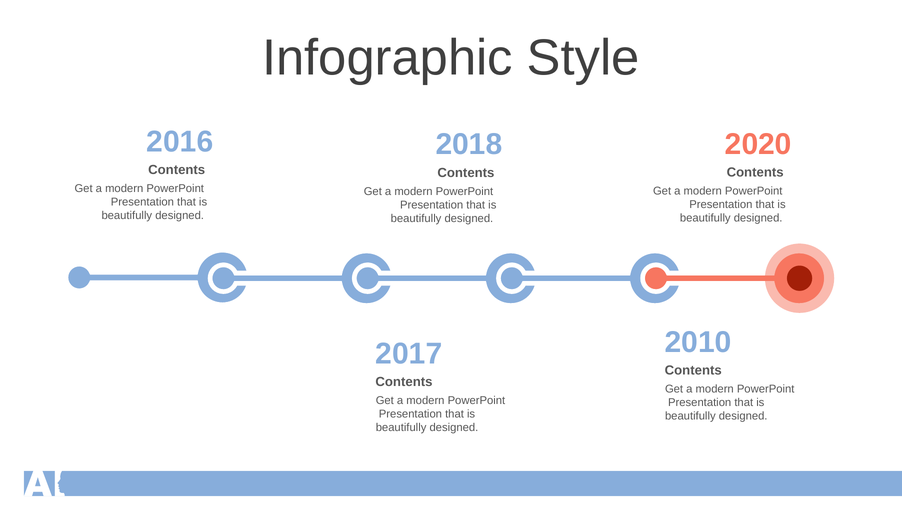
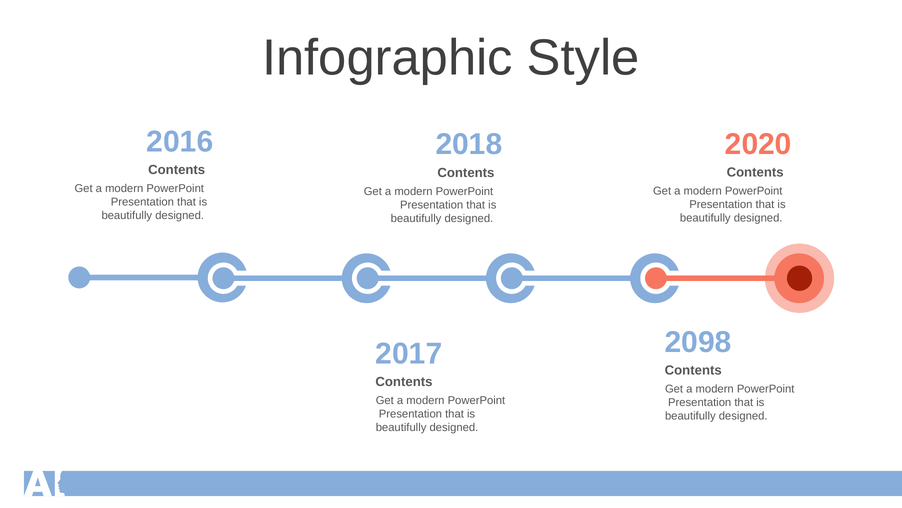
2010: 2010 -> 2098 (698, 342)
